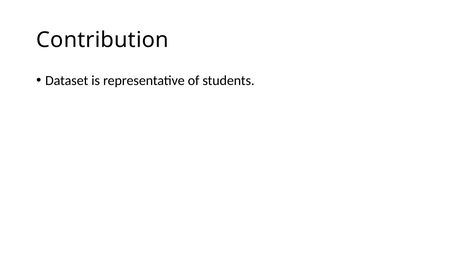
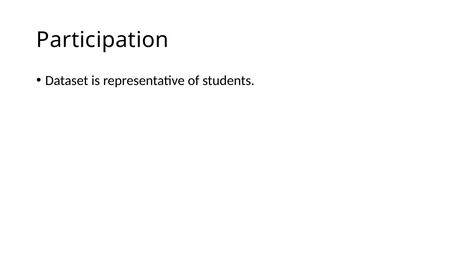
Contribution: Contribution -> Participation (103, 40)
